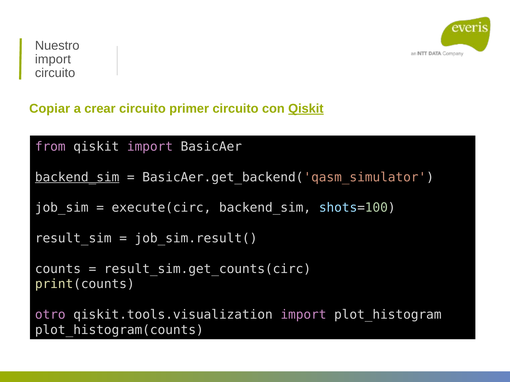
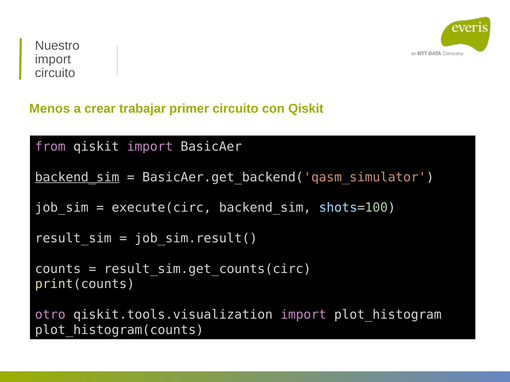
Copiar: Copiar -> Menos (50, 109)
crear circuito: circuito -> trabajar (142, 109)
Qiskit underline: present -> none (306, 109)
